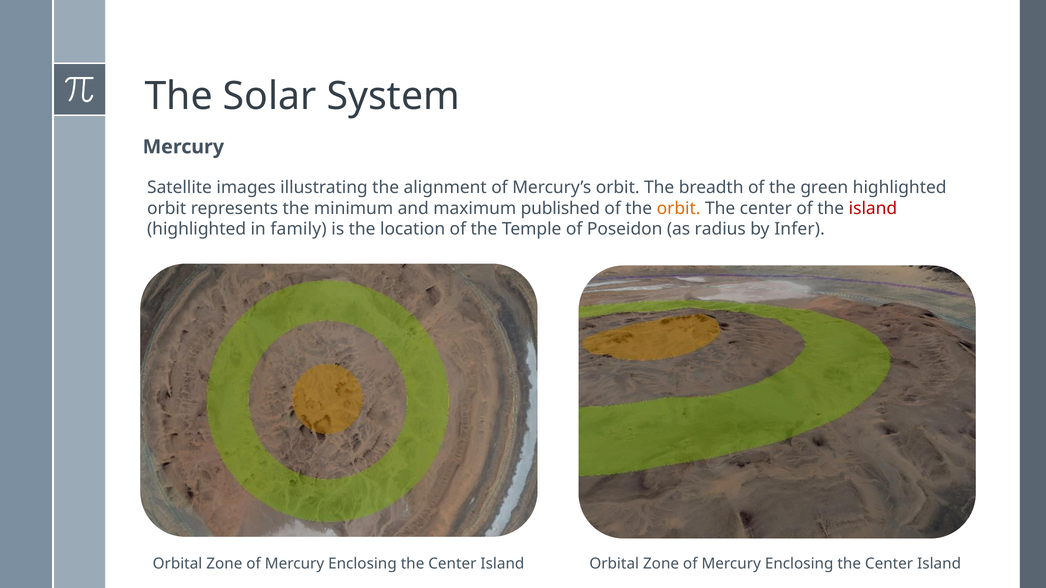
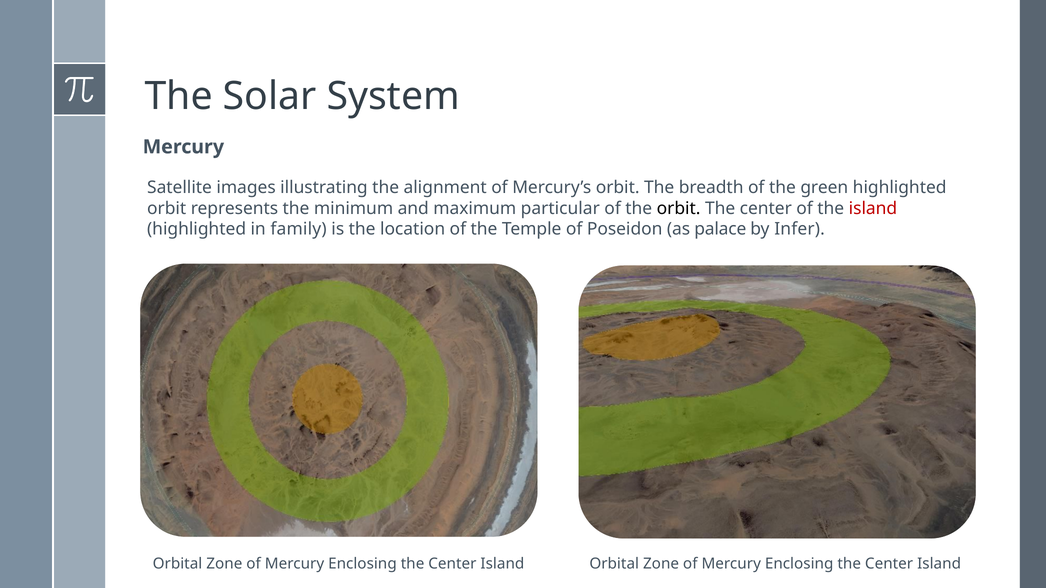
published: published -> particular (560, 209)
orbit colour: orange -> black (679, 209)
radius: radius -> palace (720, 229)
